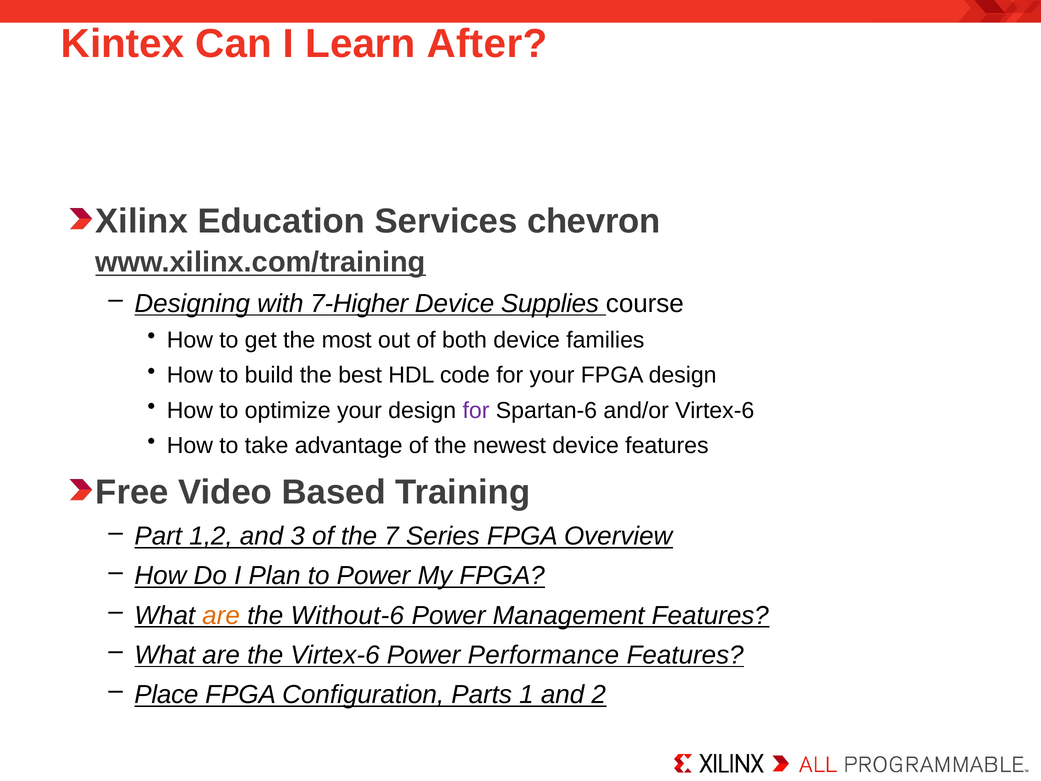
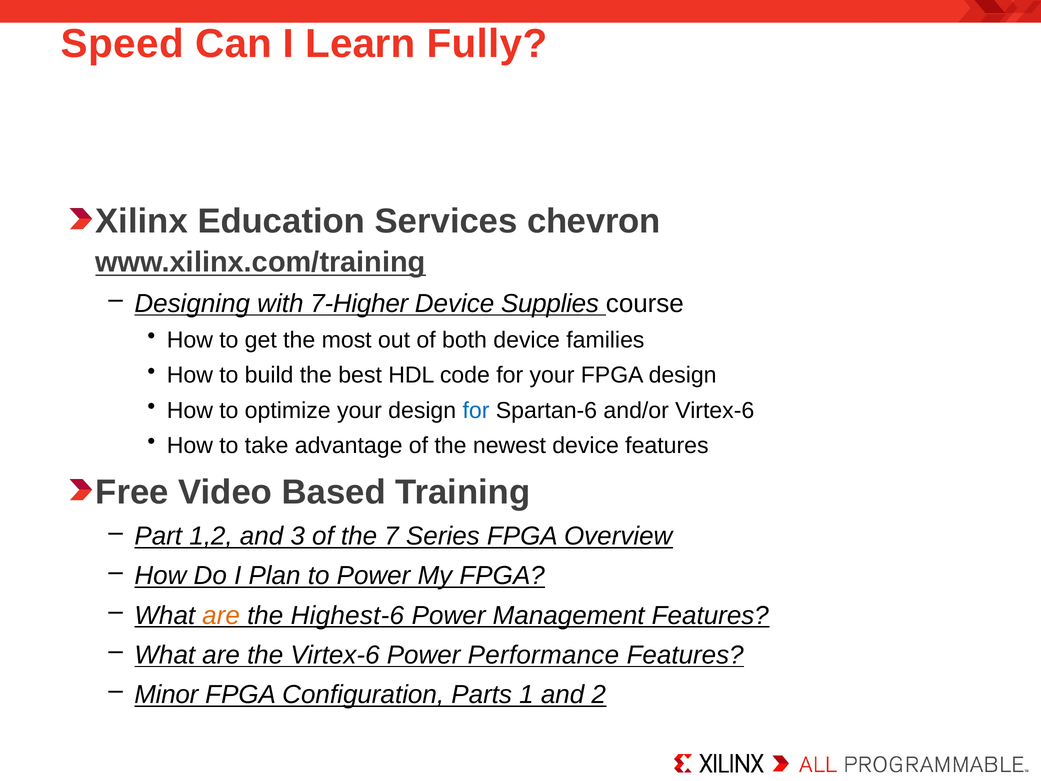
Kintex: Kintex -> Speed (122, 44)
After: After -> Fully (487, 44)
for colour: purple -> blue (476, 410)
Without-6: Without-6 -> Highest-6 (347, 615)
Place: Place -> Minor (166, 694)
